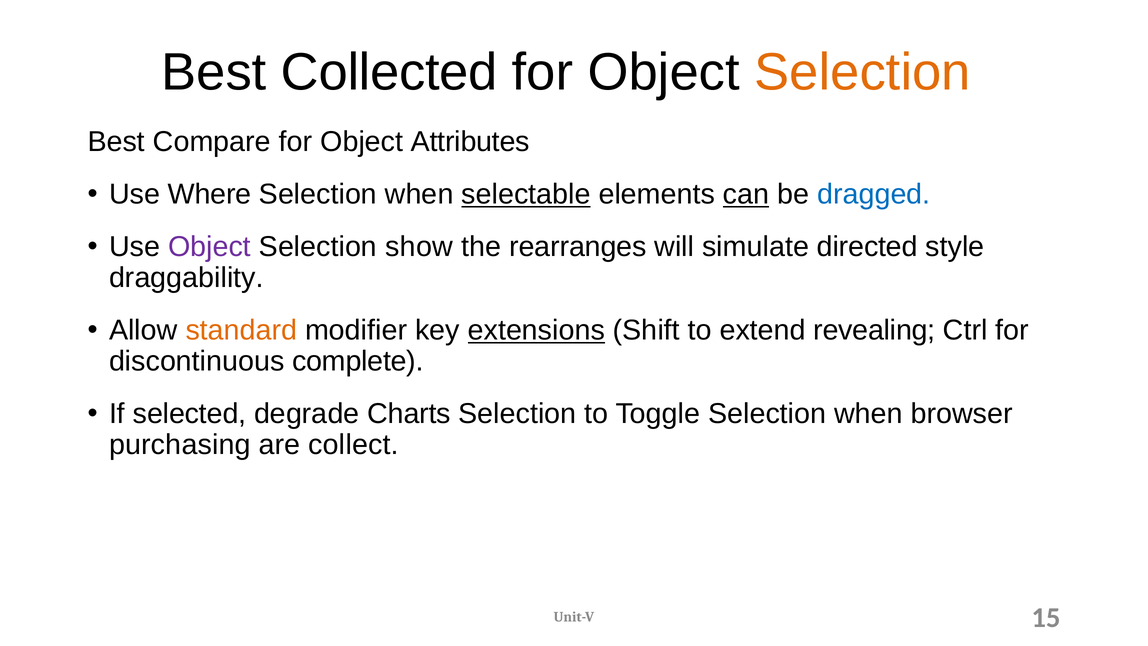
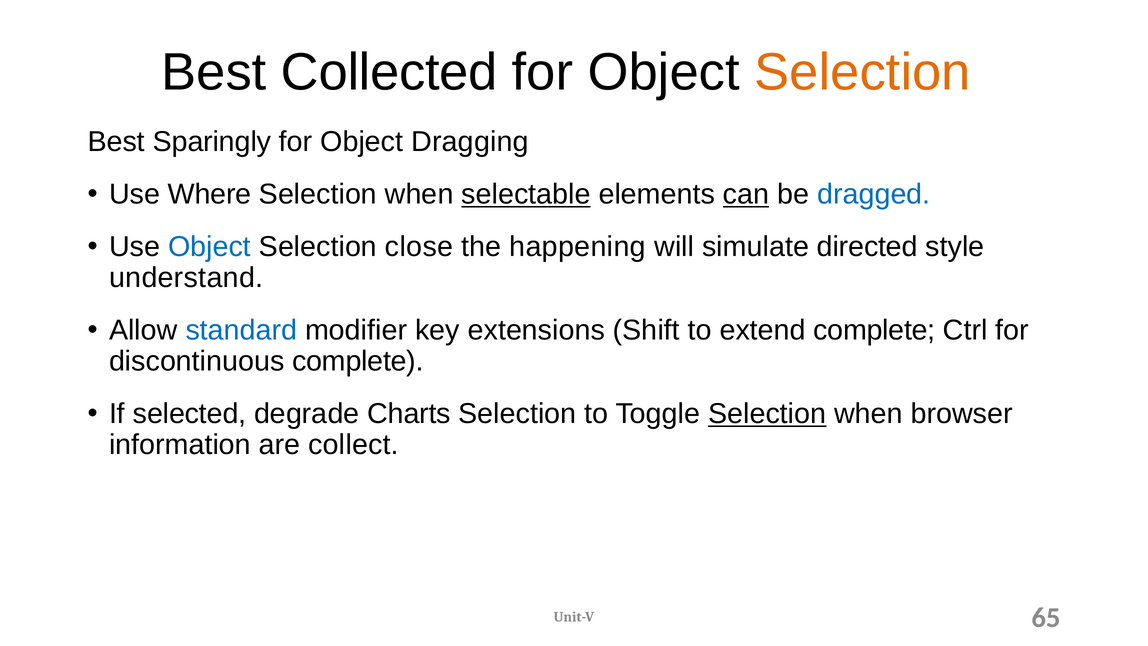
Compare: Compare -> Sparingly (212, 142)
Attributes: Attributes -> Dragging (470, 142)
Object colour: purple -> blue (209, 247)
show: show -> close (419, 247)
rearranges: rearranges -> happening (578, 247)
draggability: draggability -> understand (186, 278)
standard colour: orange -> blue (241, 330)
extensions underline: present -> none (536, 330)
extend revealing: revealing -> complete (874, 330)
Selection underline: none -> present (767, 414)
purchasing: purchasing -> information (180, 445)
15: 15 -> 65 (1046, 617)
